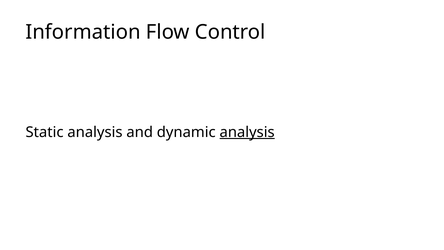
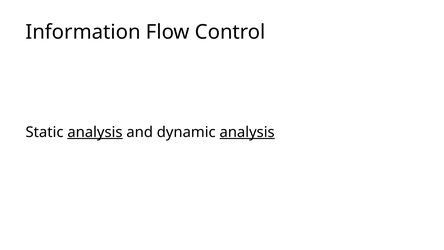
analysis underline: none -> present (95, 132)
